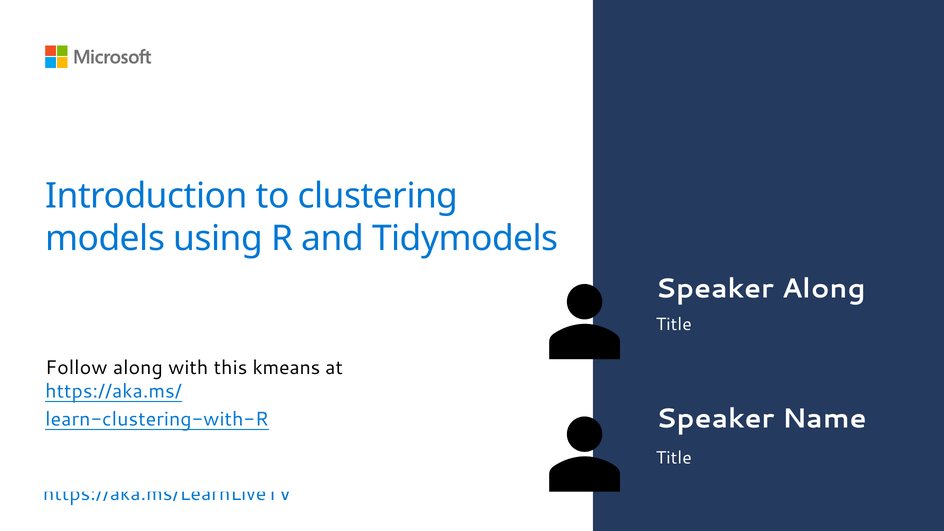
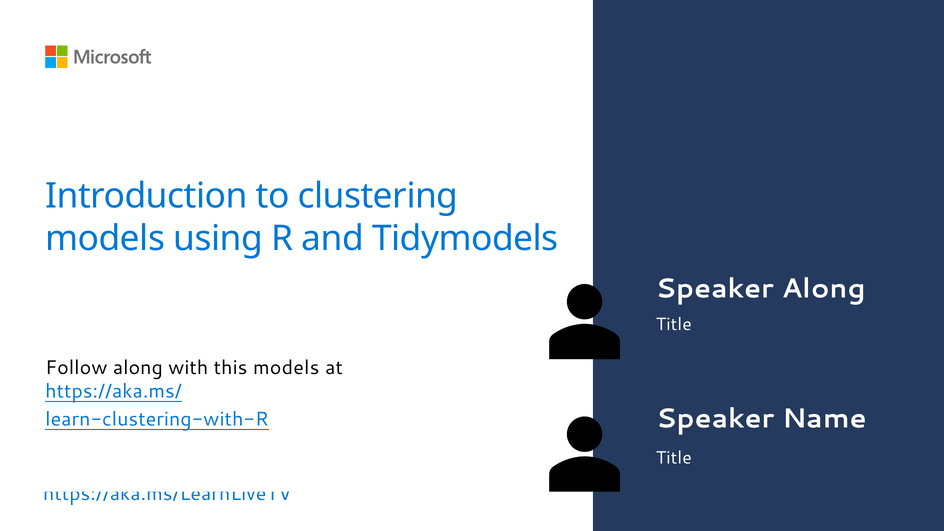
this kmeans: kmeans -> models (286, 368)
